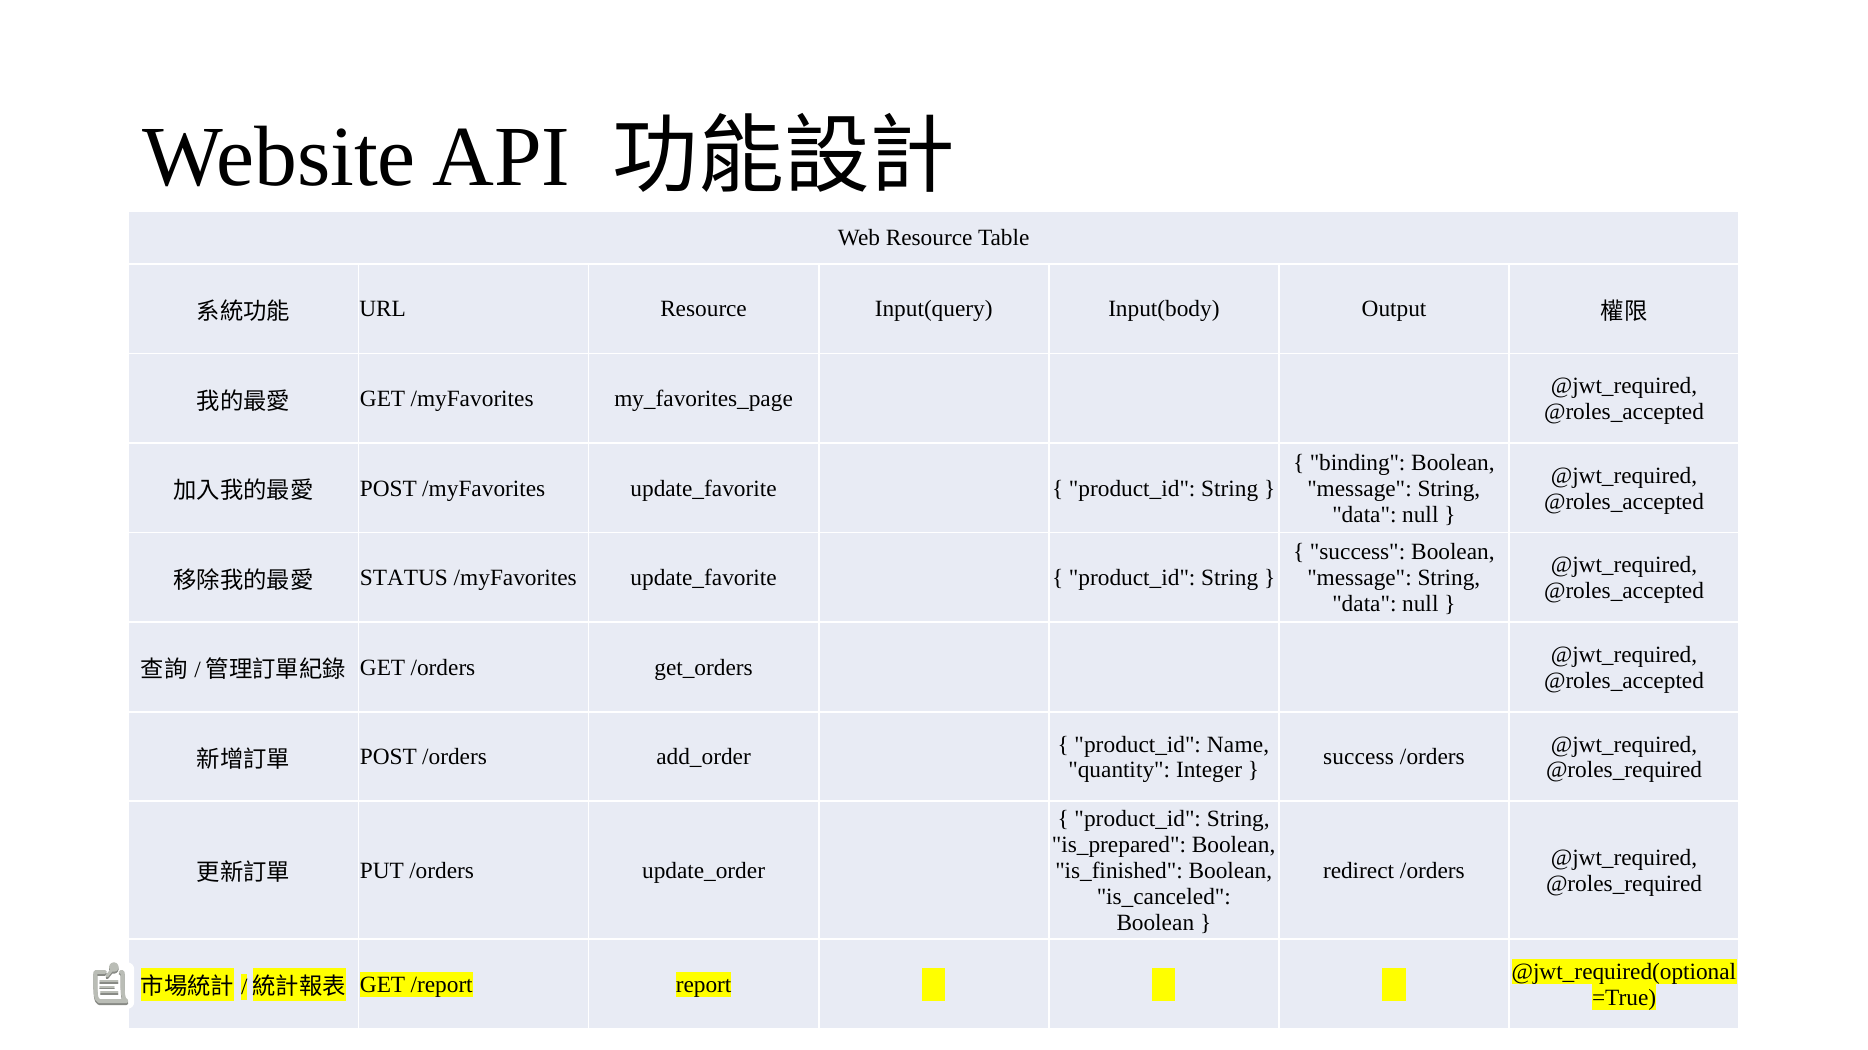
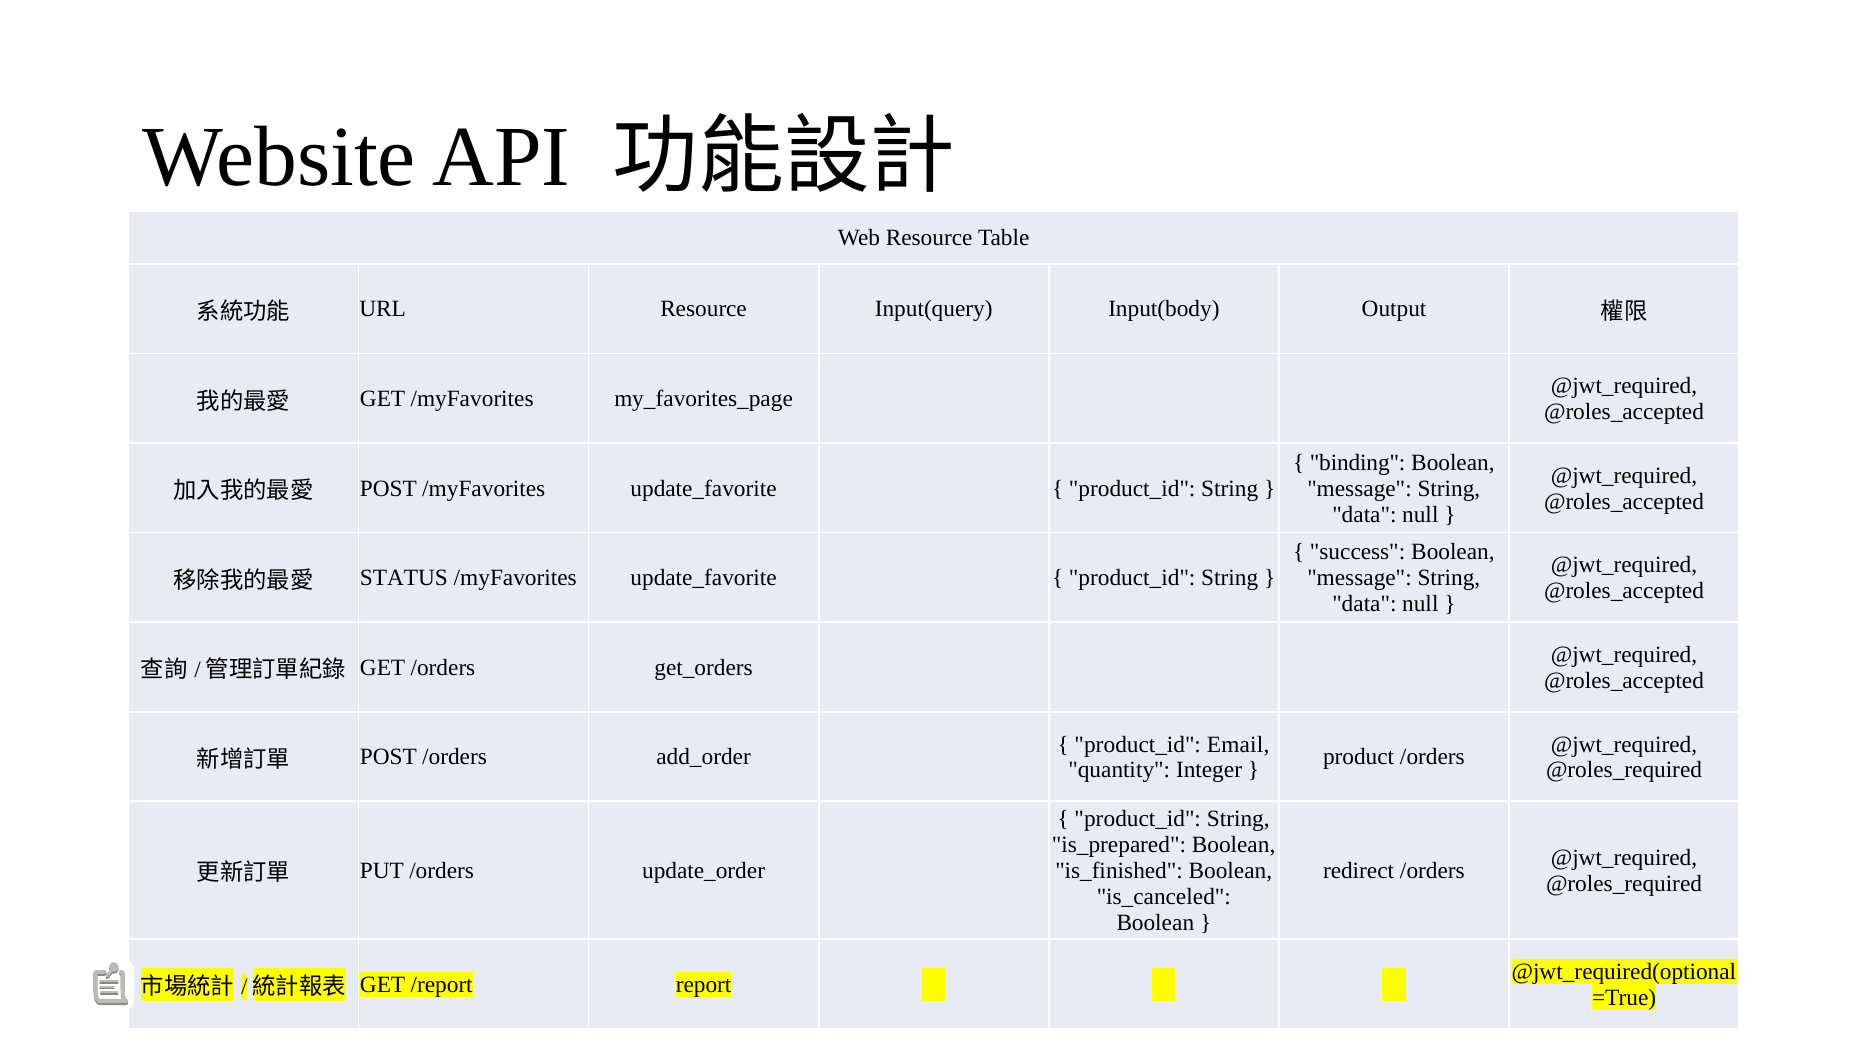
Name: Name -> Email (1238, 745)
success: success -> product (1359, 758)
